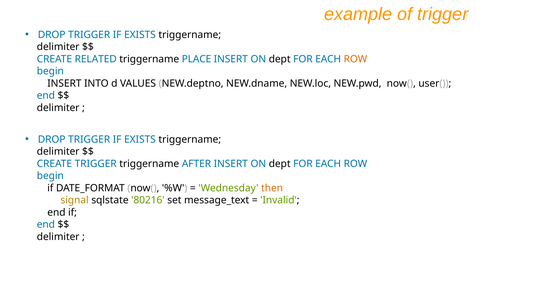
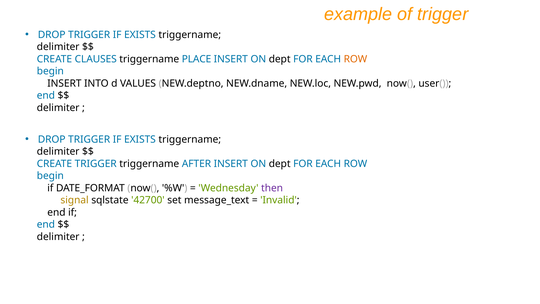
RELATED: RELATED -> CLAUSES (96, 59)
then colour: orange -> purple (272, 188)
80216: 80216 -> 42700 (148, 200)
